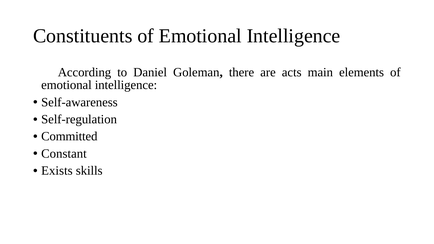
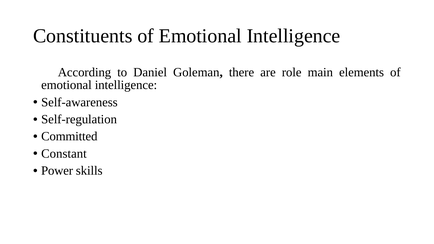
acts: acts -> role (292, 73)
Exists: Exists -> Power (57, 171)
